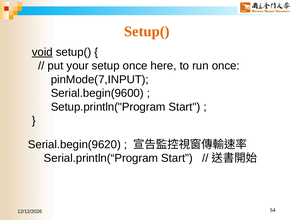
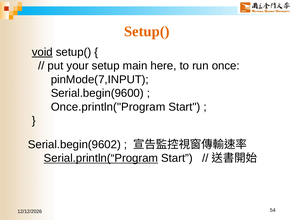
setup once: once -> main (135, 66)
Setup.println("Program: Setup.println("Program -> Once.println("Program (108, 107)
Serial.begin(9620: Serial.begin(9620 -> Serial.begin(9602 (74, 144)
Serial.println(“Program underline: none -> present (101, 158)
